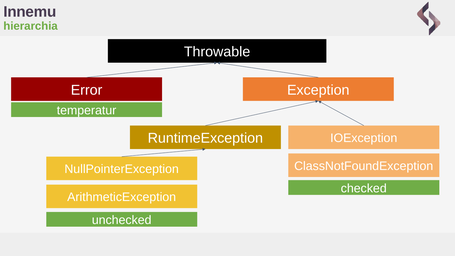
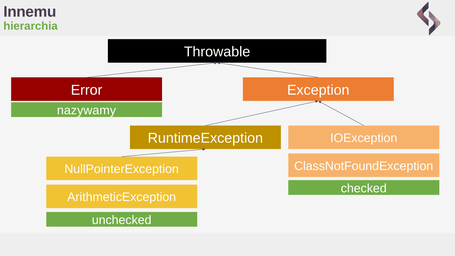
temperatur: temperatur -> nazywamy (86, 110)
